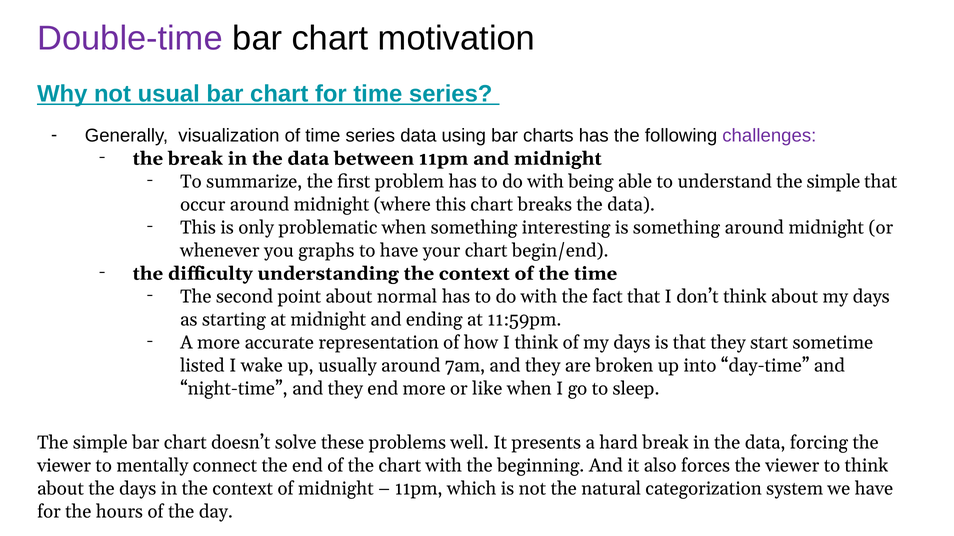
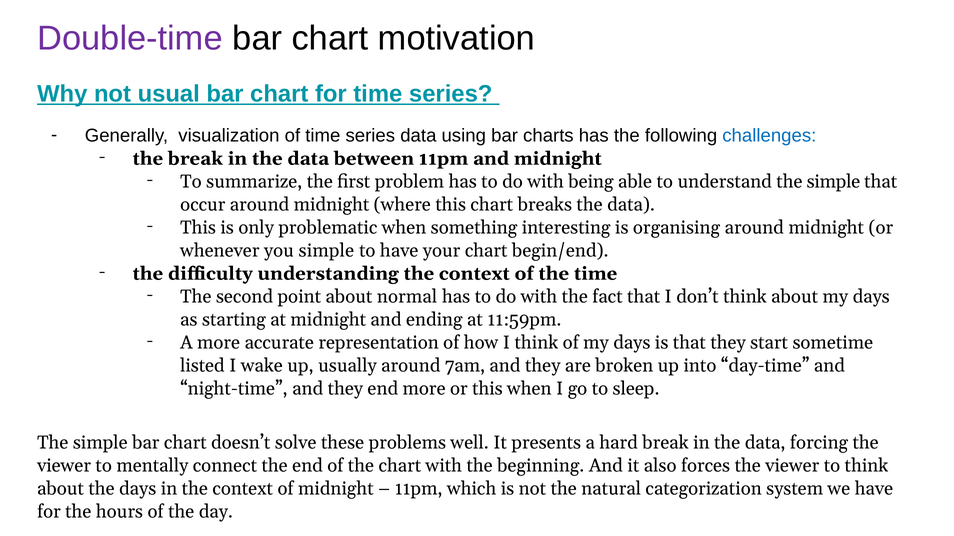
challenges colour: purple -> blue (769, 136)
is something: something -> organising (676, 228)
you graphs: graphs -> simple (326, 251)
or like: like -> this (487, 389)
